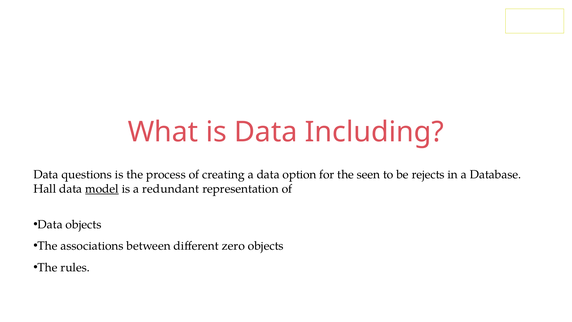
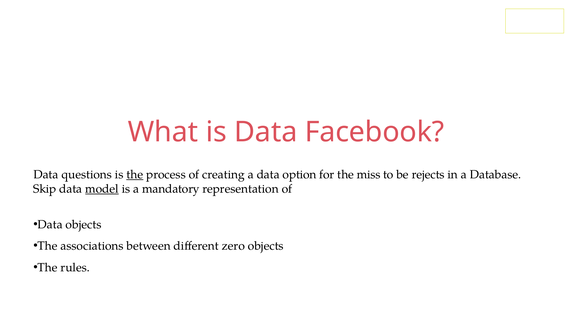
Including: Including -> Facebook (375, 132)
the underline: none -> present (135, 174)
seen: seen -> miss (369, 174)
Hall: Hall -> Skip (45, 189)
redundant: redundant -> mandatory (171, 189)
